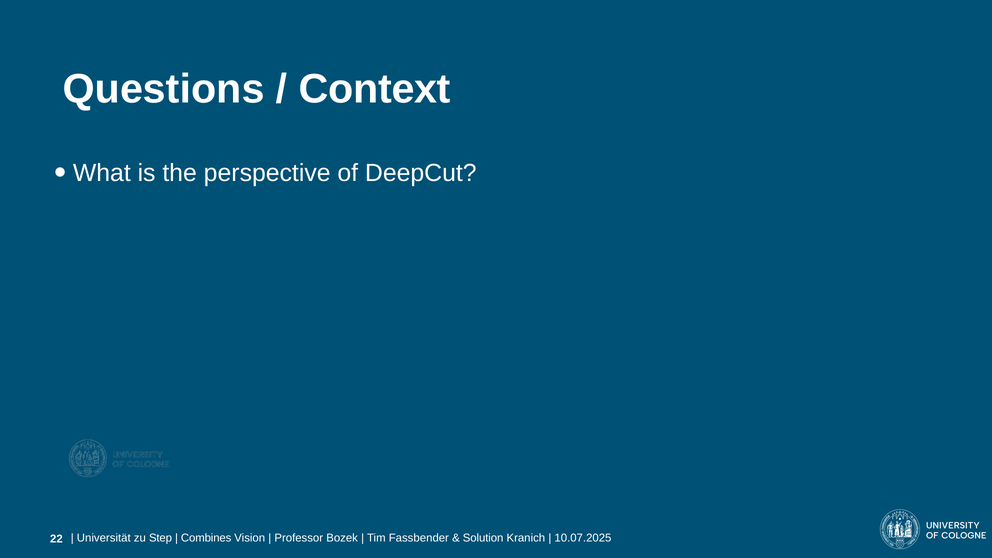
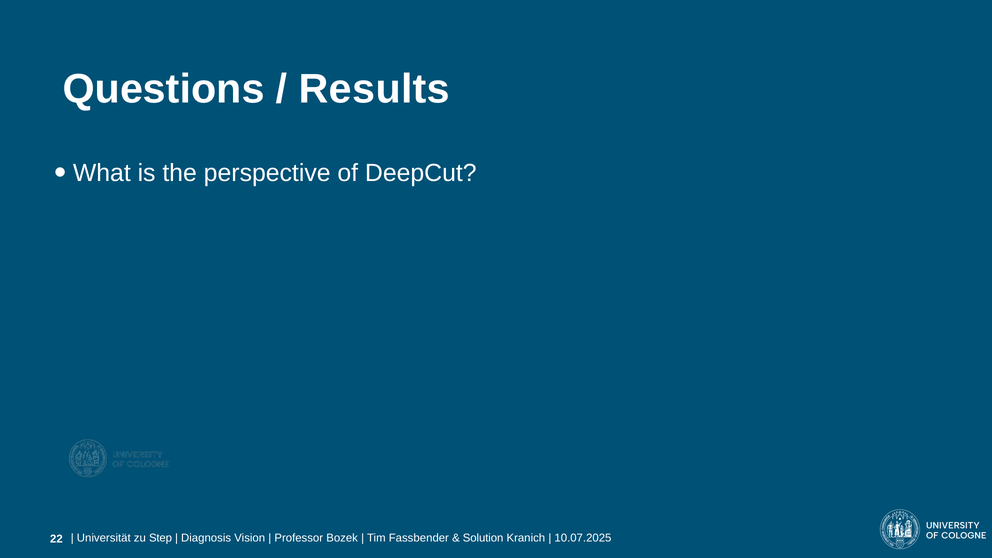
Context: Context -> Results (374, 89)
Combines: Combines -> Diagnosis (206, 538)
